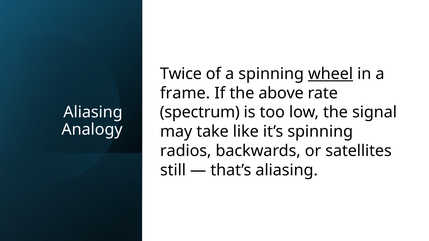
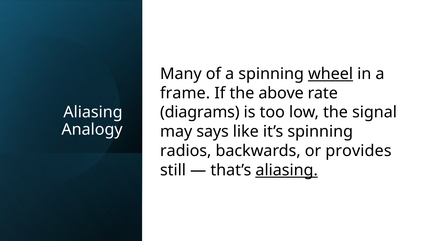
Twice: Twice -> Many (181, 74)
spectrum: spectrum -> diagrams (200, 112)
take: take -> says (213, 132)
satellites: satellites -> provides (358, 151)
aliasing underline: none -> present (287, 170)
